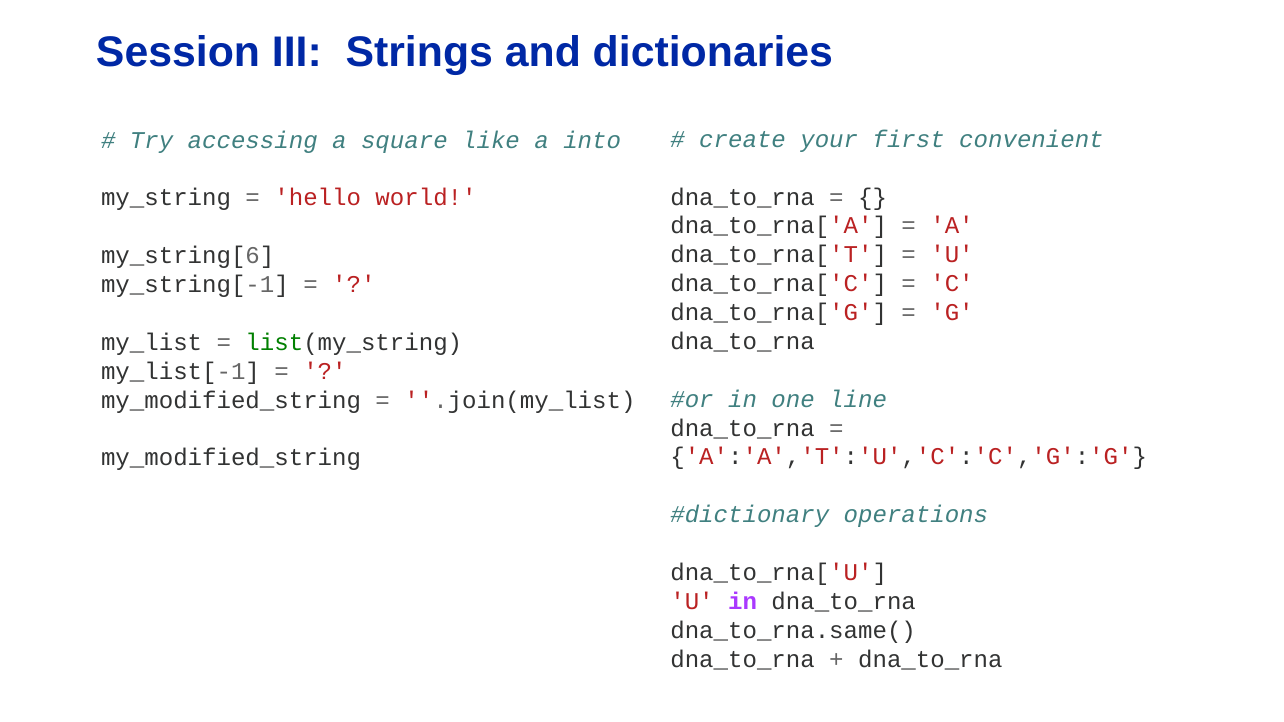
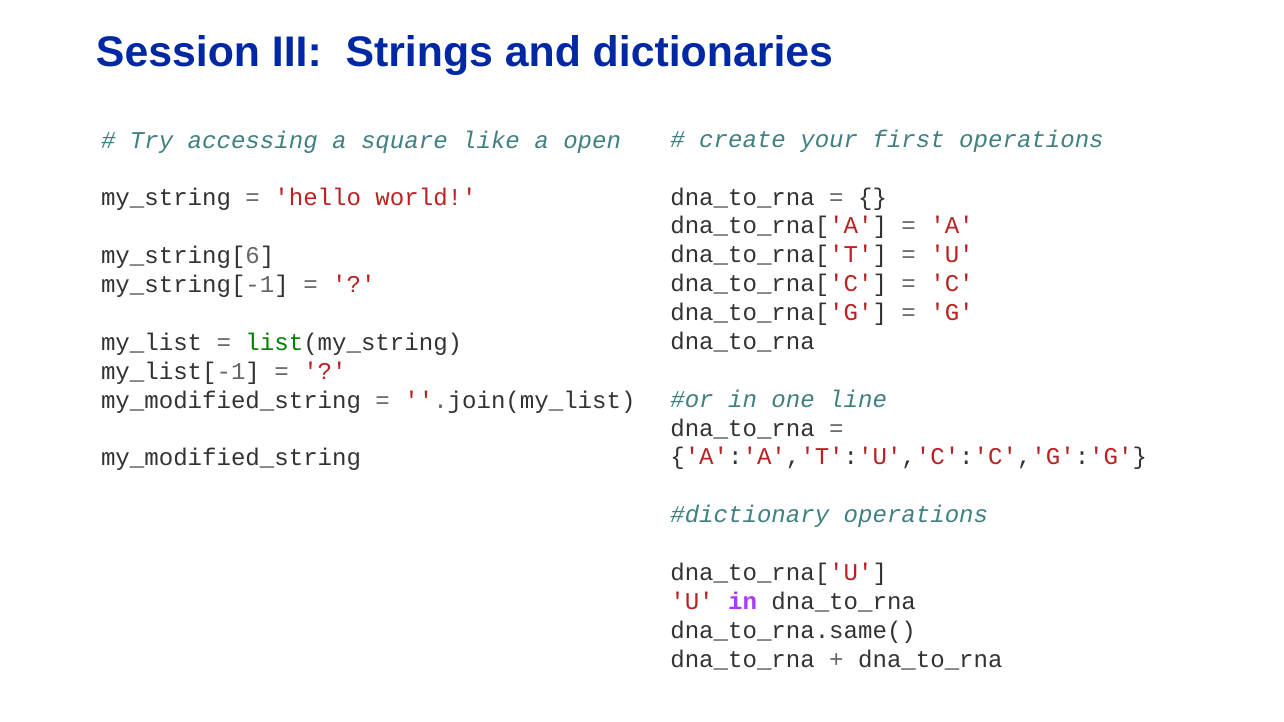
first convenient: convenient -> operations (1031, 139)
into: into -> open (592, 140)
